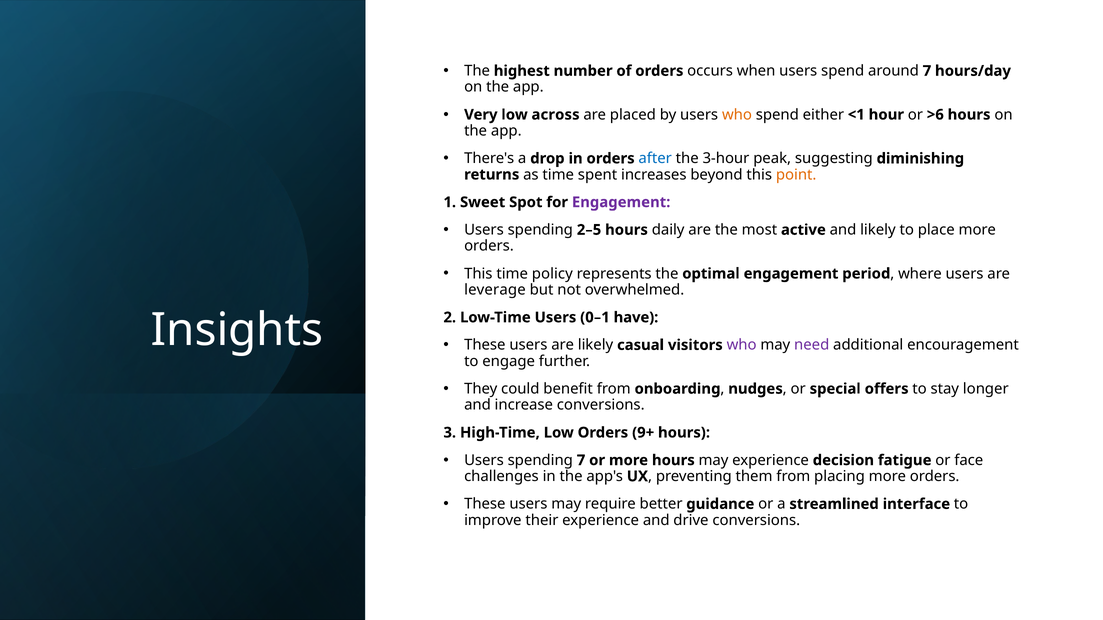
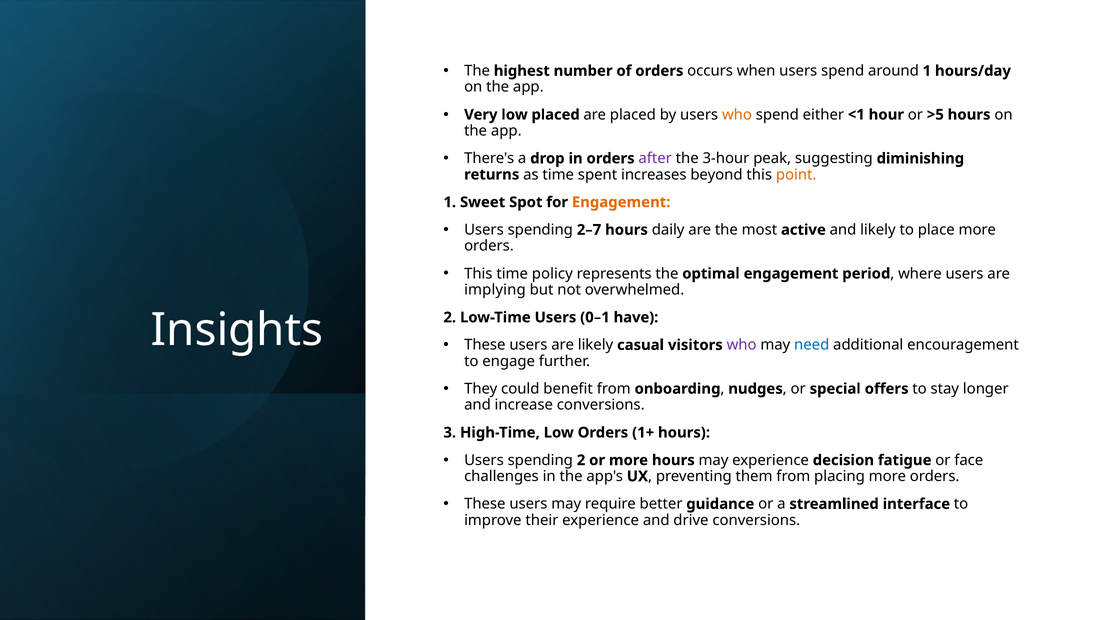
around 7: 7 -> 1 (927, 71)
low across: across -> placed (556, 115)
>6: >6 -> >5 (935, 115)
after colour: blue -> purple (655, 159)
Engagement colour: purple -> orange (621, 202)
2–5: 2–5 -> 2–7 (589, 230)
leverage: leverage -> implying (495, 290)
need colour: purple -> blue (812, 345)
9+: 9+ -> 1+ (643, 433)
spending 7: 7 -> 2 (581, 461)
